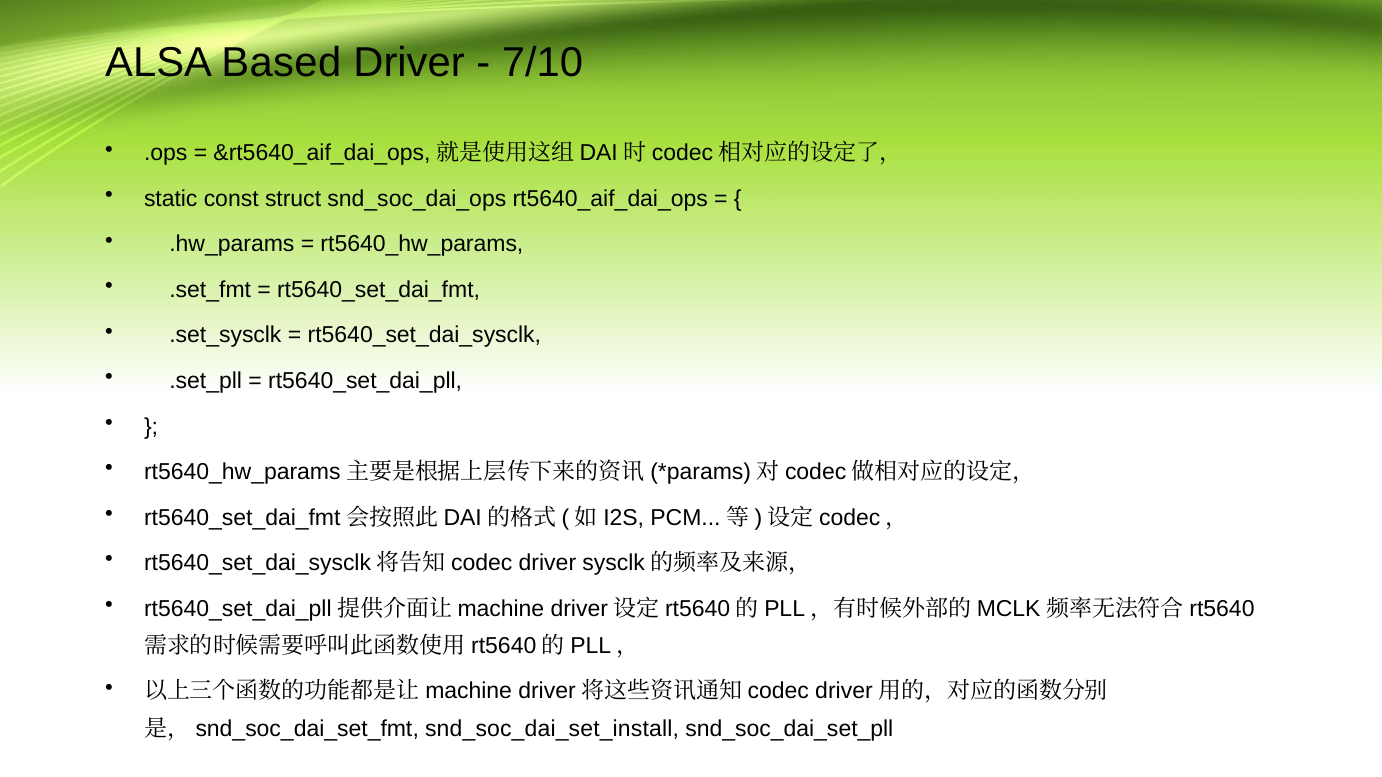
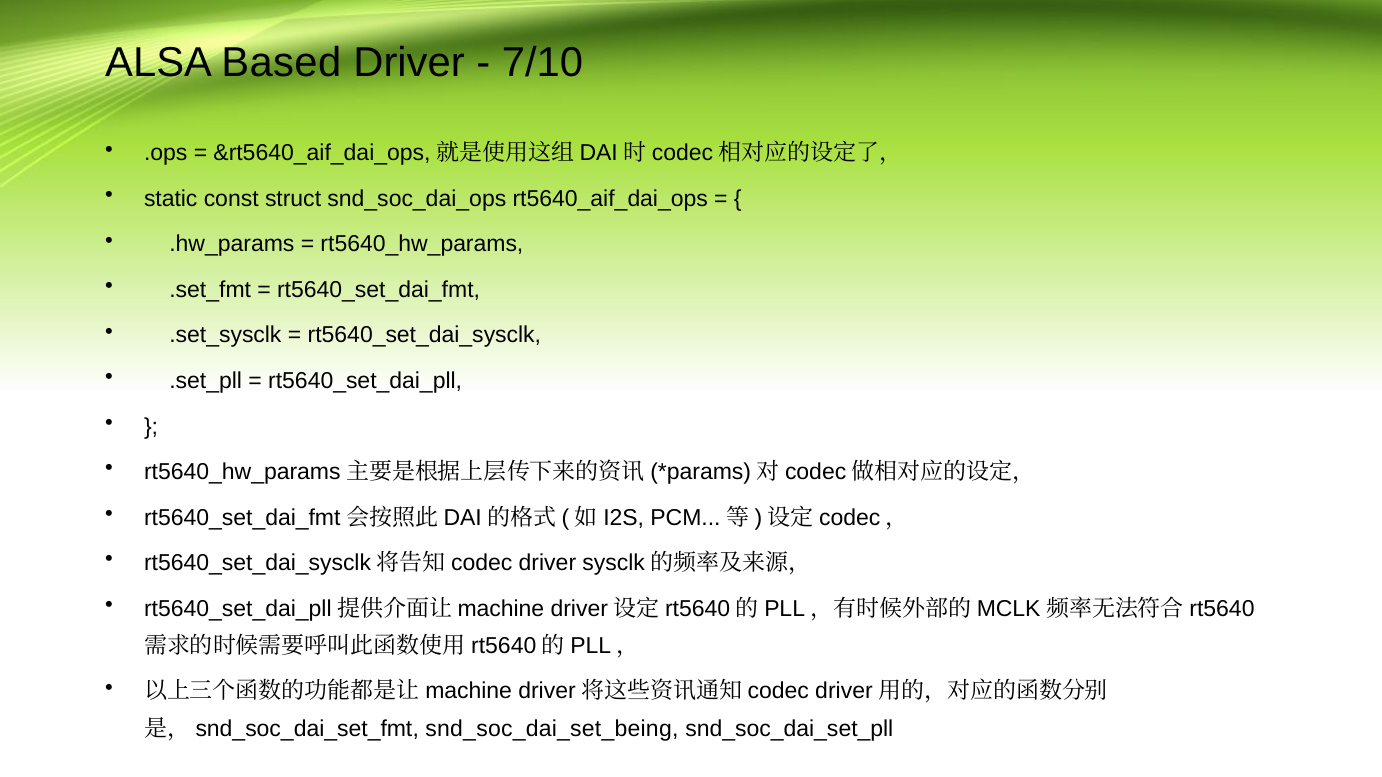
snd_soc_dai_set_install: snd_soc_dai_set_install -> snd_soc_dai_set_being (552, 729)
